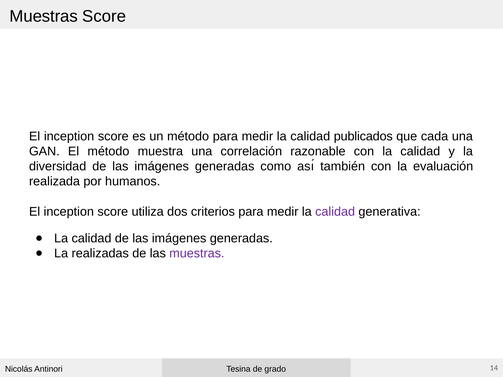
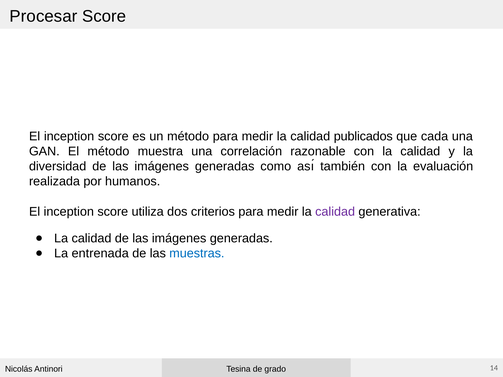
Muestras: Muestras -> Procesar (44, 16)
realizadas: realizadas -> entrenada (100, 254)
muestras colour: purple -> blue (197, 254)
